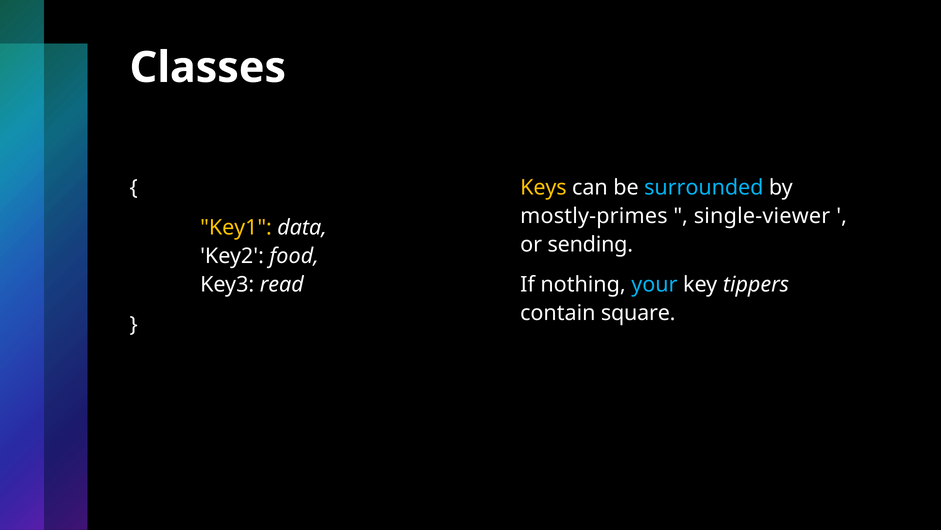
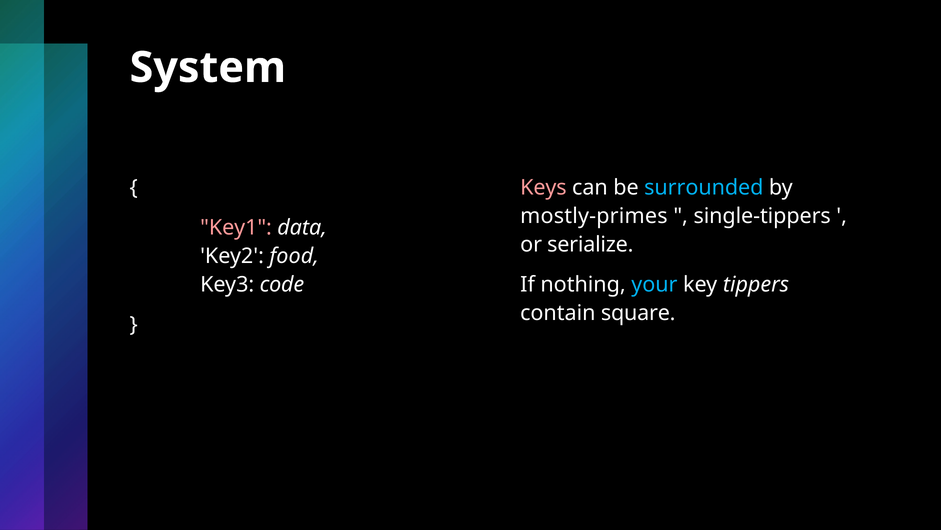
Classes: Classes -> System (208, 68)
Keys colour: yellow -> pink (543, 187)
single-viewer: single-viewer -> single-tippers (762, 216)
Key1 colour: yellow -> pink (236, 227)
sending: sending -> serialize (590, 244)
read: read -> code (282, 284)
